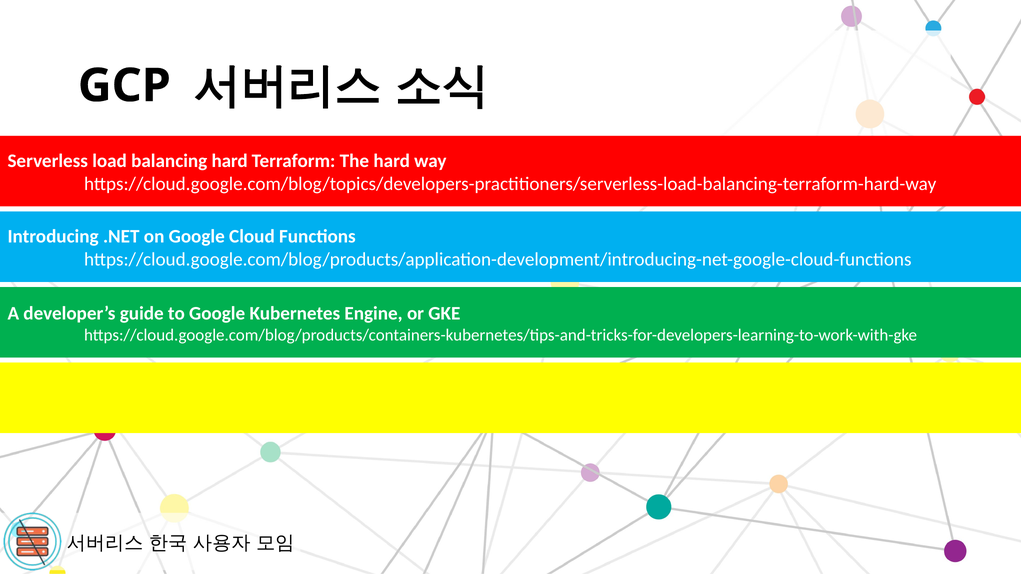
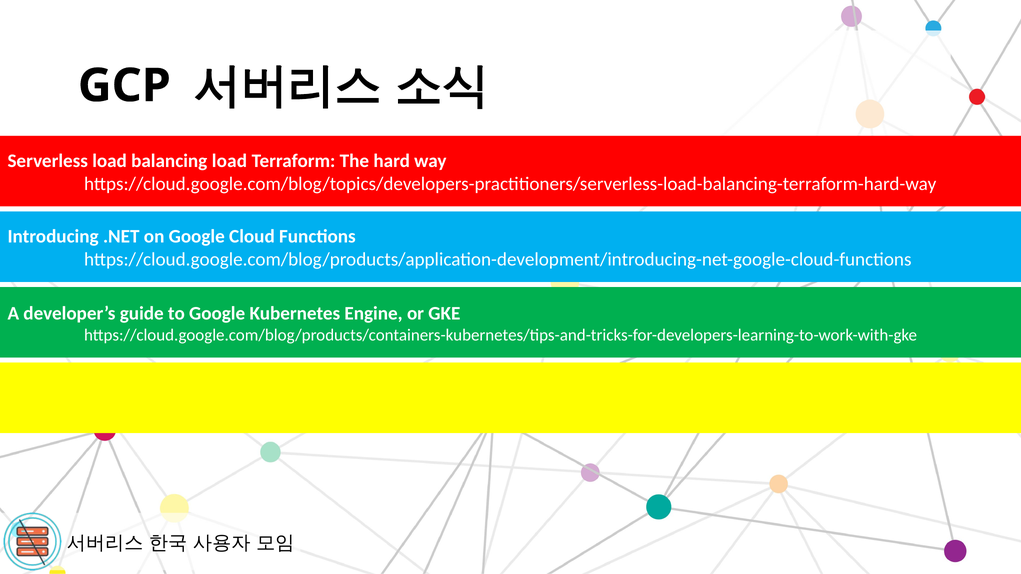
balancing hard: hard -> load (229, 161)
